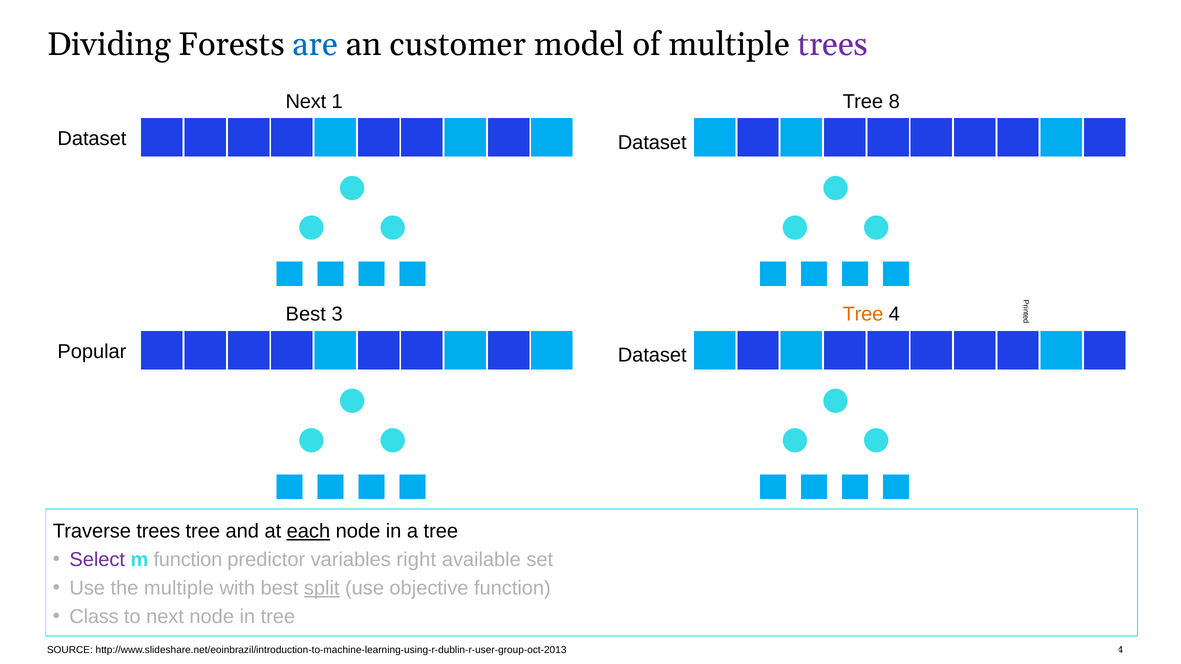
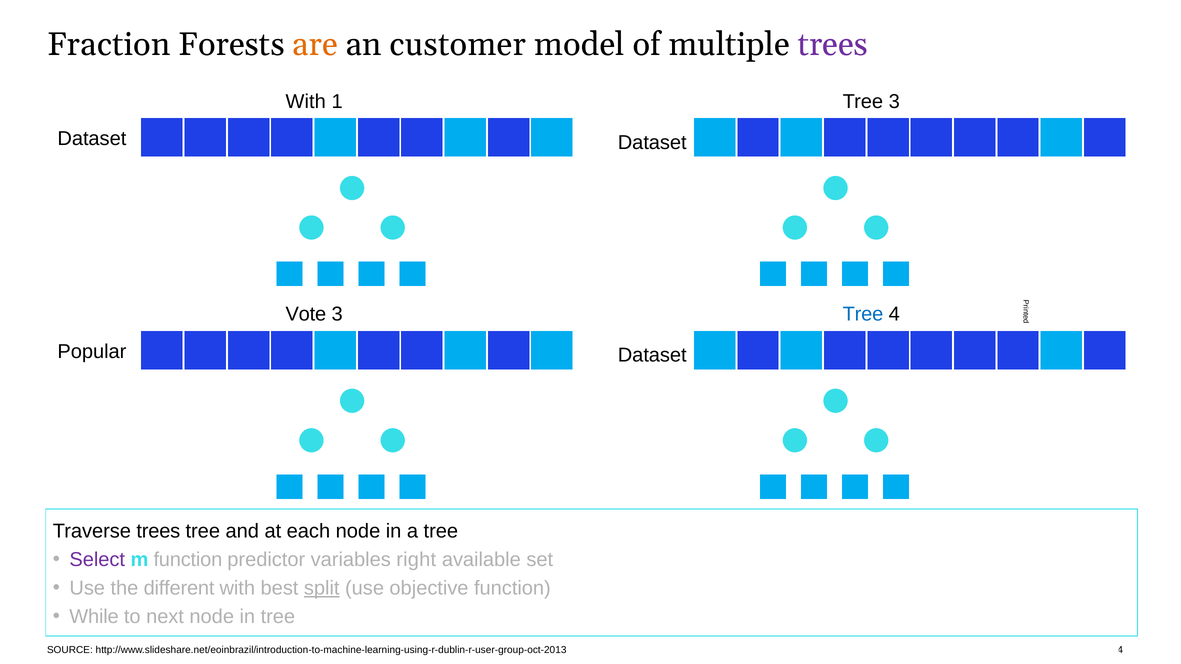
Dividing: Dividing -> Fraction (109, 45)
are colour: blue -> orange (315, 45)
Next: Next -> With (306, 102)
Tree 8: 8 -> 3 (894, 102)
Best: Best -> Vote (306, 315)
Tree colour: orange -> blue (863, 315)
each underline: present -> none (308, 531)
the multiple: multiple -> different (179, 588)
Class: Class -> While (94, 617)
